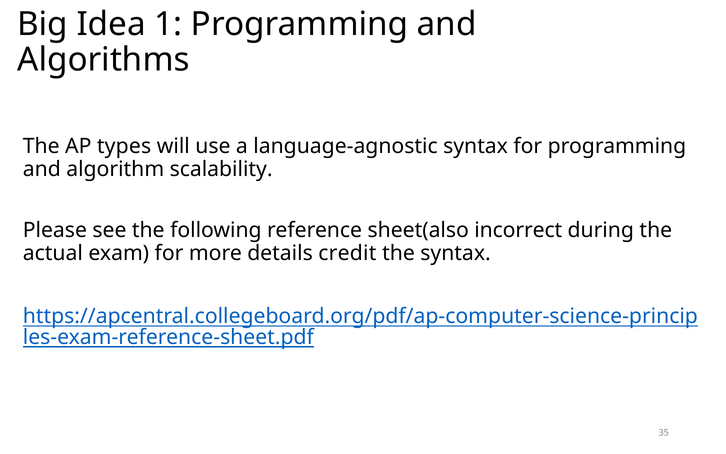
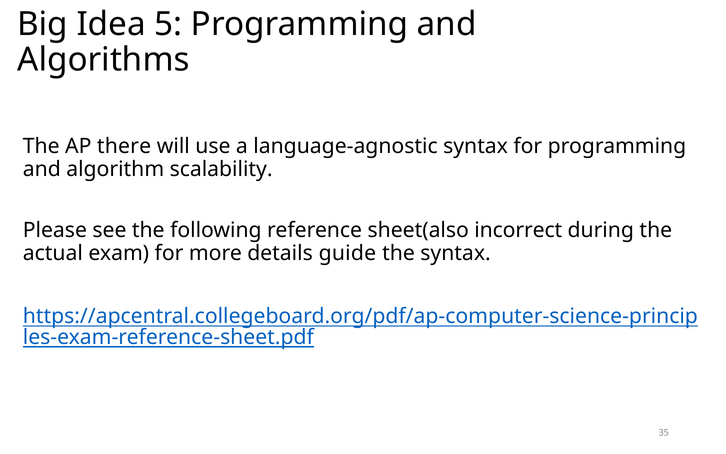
1: 1 -> 5 (168, 24)
types: types -> there (124, 146)
credit: credit -> guide (347, 253)
